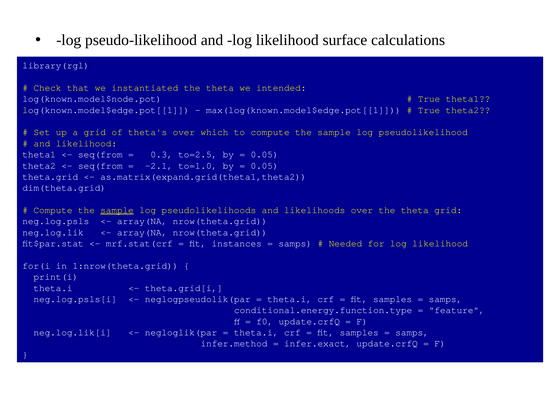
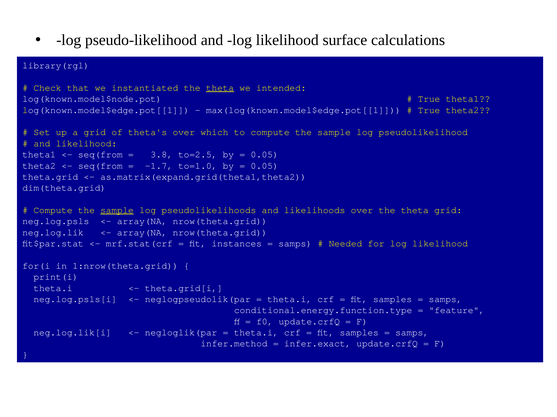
theta underline: none -> present (220, 88)
0.3: 0.3 -> 3.8 (162, 155)
-2.1: -2.1 -> -1.7 (159, 166)
